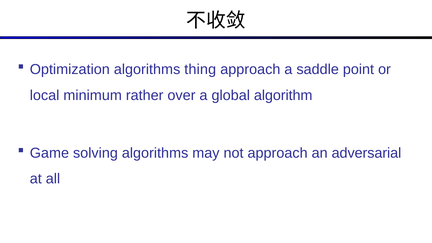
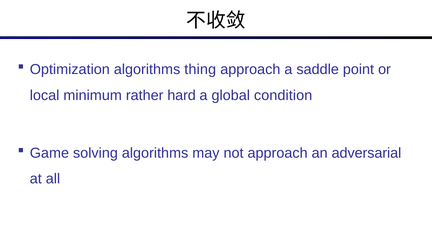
over: over -> hard (182, 95)
algorithm: algorithm -> condition (283, 95)
